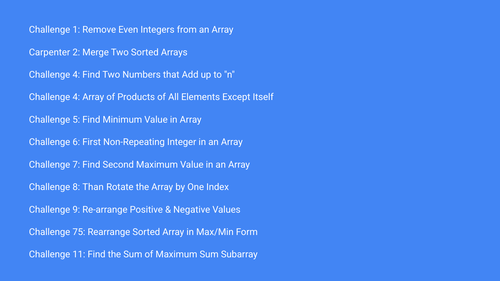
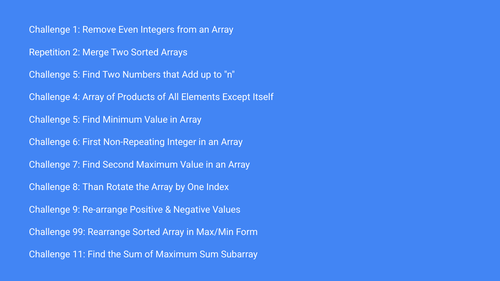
Carpenter: Carpenter -> Repetition (50, 52)
4: 4 -> 5 (76, 75)
75: 75 -> 99 (79, 232)
